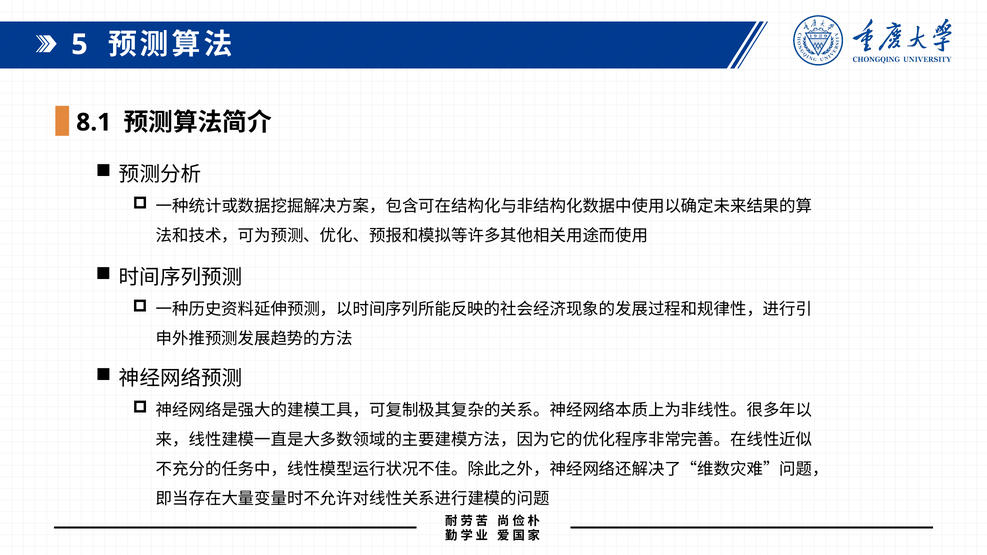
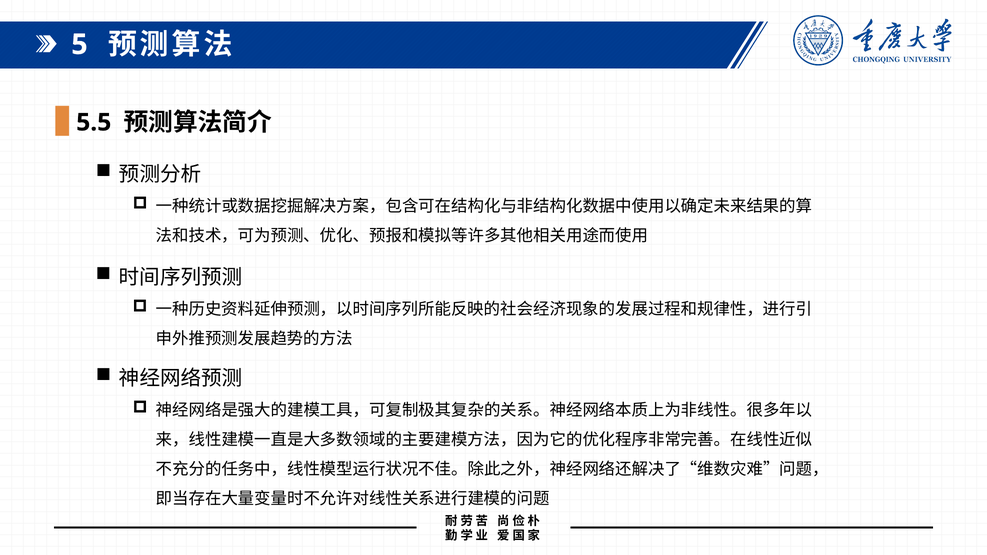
8.1: 8.1 -> 5.5 (94, 122)
